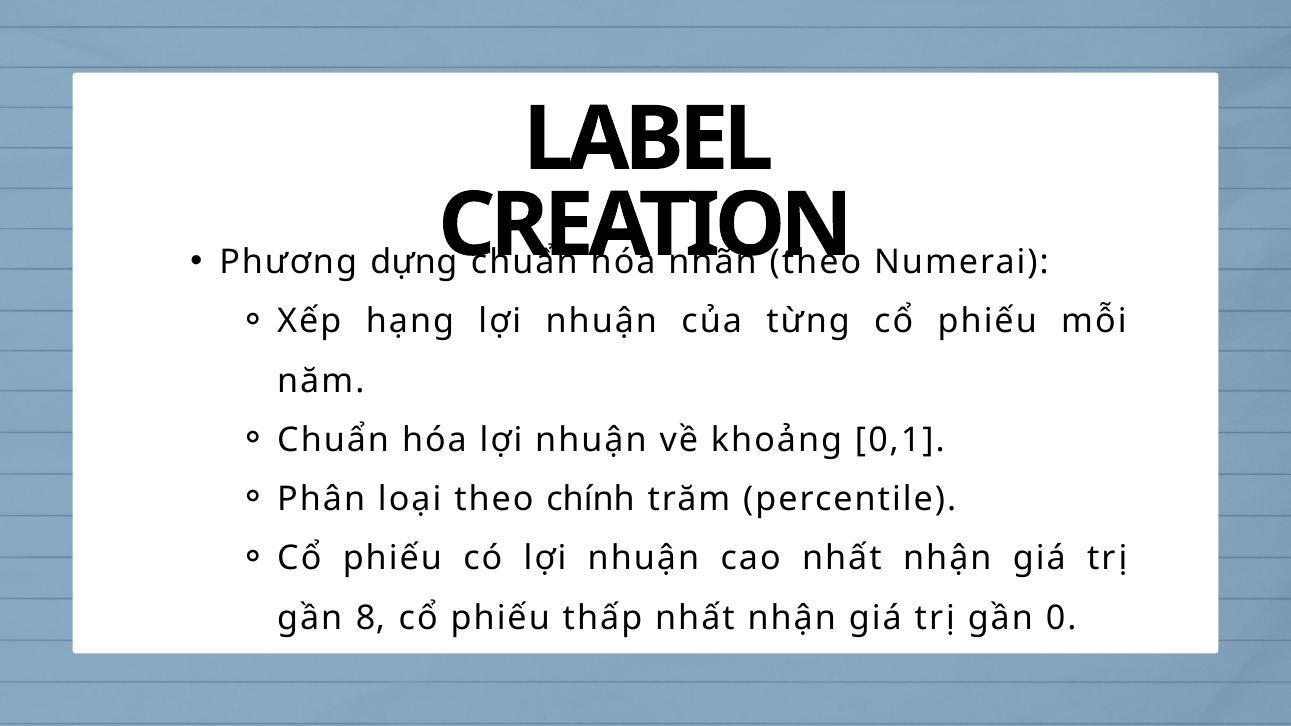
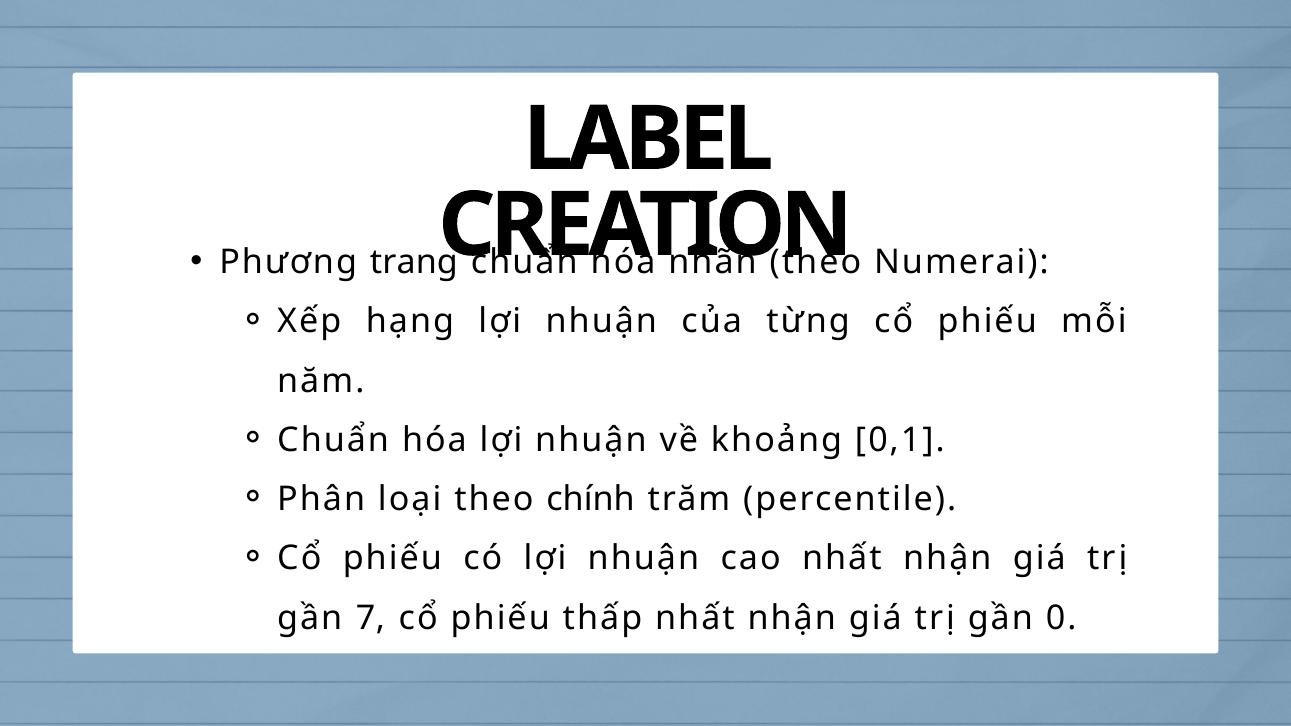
dựng: dựng -> trang (414, 262)
8: 8 -> 7 (370, 618)
